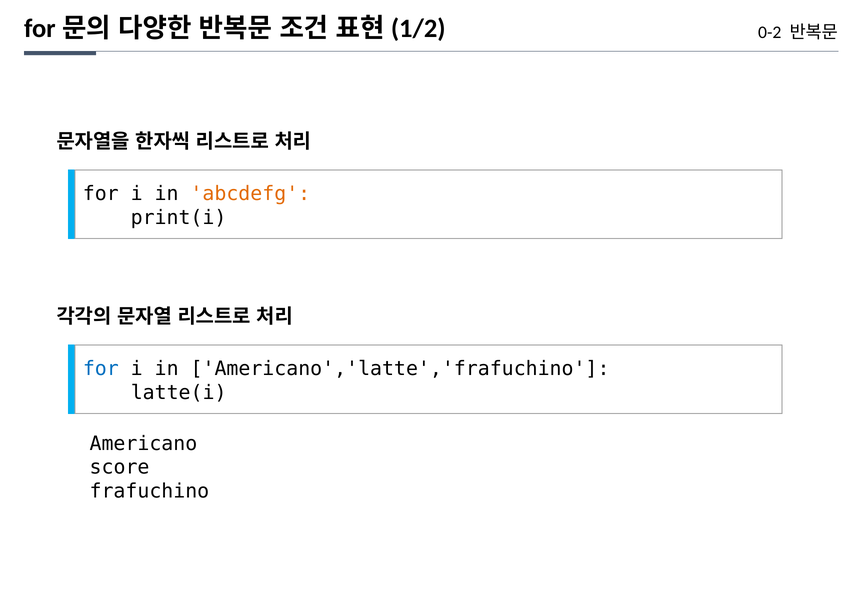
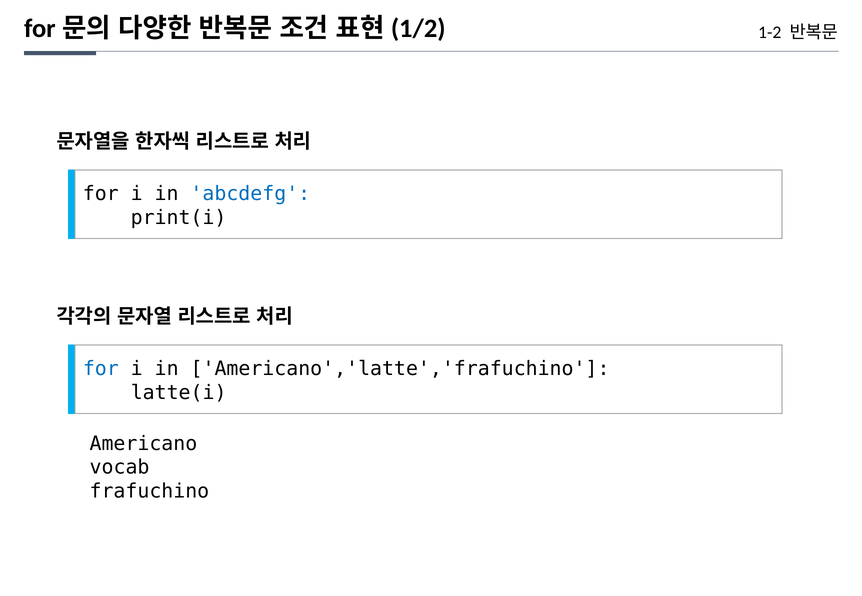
0-2: 0-2 -> 1-2 (770, 33)
abcdefg colour: orange -> blue (250, 194)
score: score -> vocab (120, 468)
